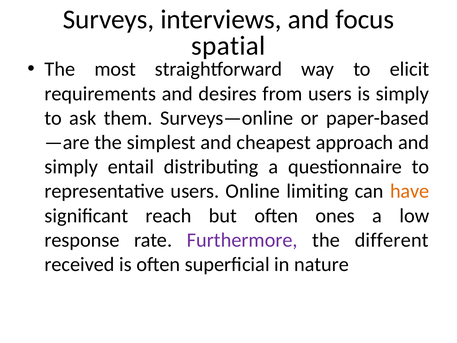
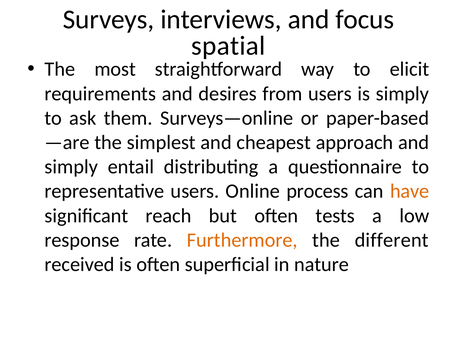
limiting: limiting -> process (317, 191)
ones: ones -> tests (335, 215)
Furthermore colour: purple -> orange (242, 240)
